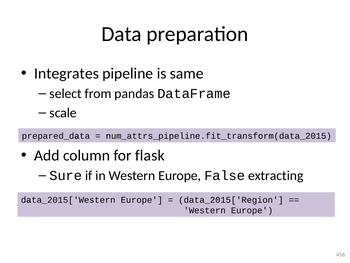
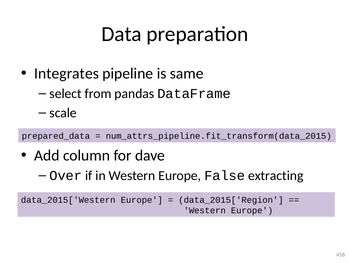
flask: flask -> dave (150, 155)
Sure: Sure -> Over (66, 175)
